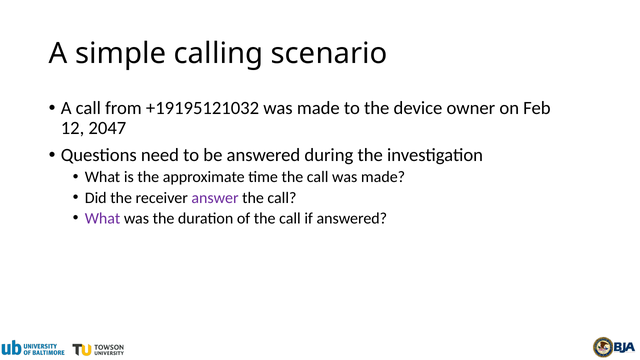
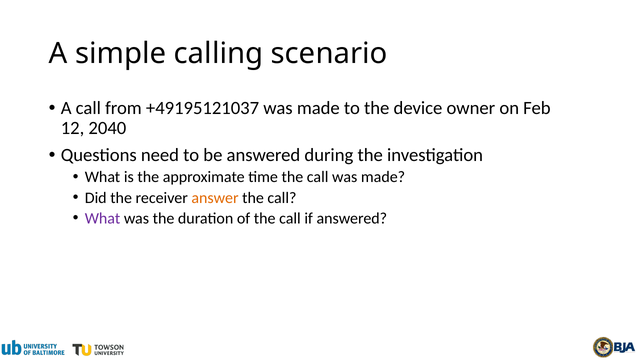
+19195121032: +19195121032 -> +49195121037 (203, 108)
2047: 2047 -> 2040 (107, 128)
answer colour: purple -> orange (215, 198)
